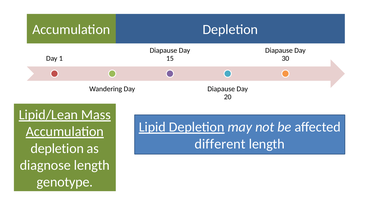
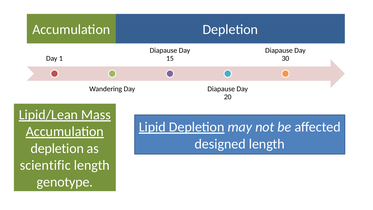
different: different -> designed (220, 144)
diagnose: diagnose -> scientific (45, 165)
